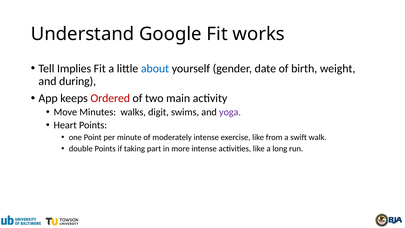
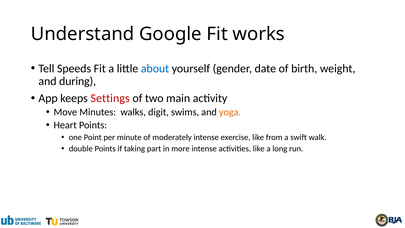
Implies: Implies -> Speeds (74, 68)
Ordered: Ordered -> Settings (110, 98)
yoga colour: purple -> orange (230, 112)
